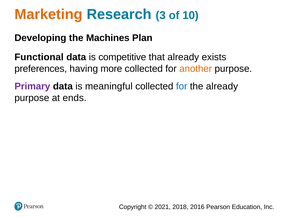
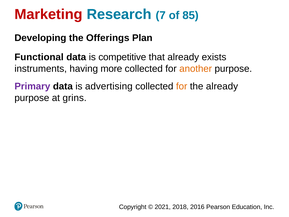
Marketing colour: orange -> red (49, 14)
3: 3 -> 7 (161, 15)
10: 10 -> 85 (191, 15)
Machines: Machines -> Offerings (108, 38)
preferences: preferences -> instruments (41, 69)
meaningful: meaningful -> advertising (109, 86)
for colour: blue -> orange (182, 86)
ends: ends -> grins (75, 98)
